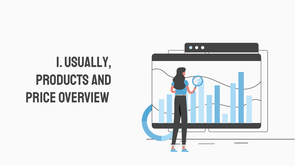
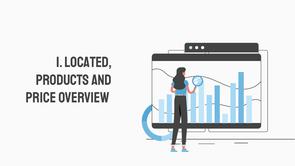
Usually: Usually -> Located (88, 62)
